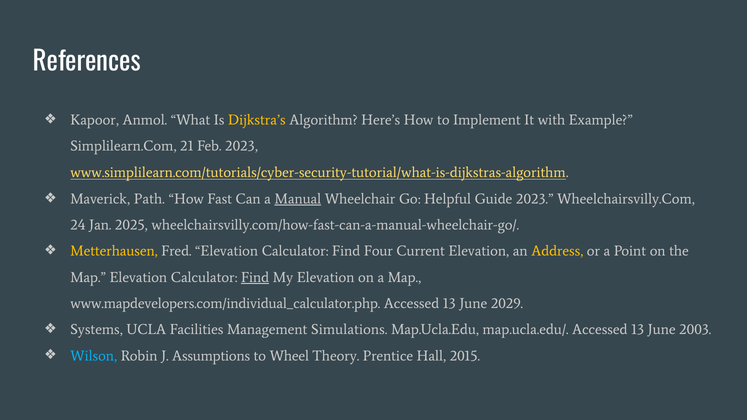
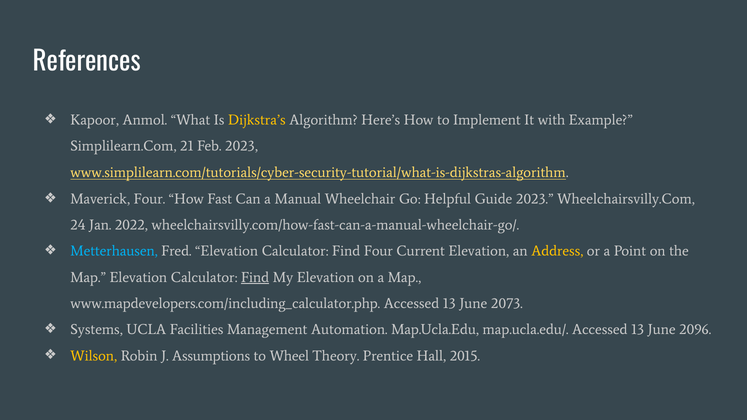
Maverick Path: Path -> Four (149, 199)
Manual underline: present -> none (298, 199)
2025: 2025 -> 2022 (131, 225)
Metterhausen colour: yellow -> light blue (114, 251)
www.mapdevelopers.com/individual_calculator.php: www.mapdevelopers.com/individual_calculator.php -> www.mapdevelopers.com/including_calculator.php (225, 304)
2029: 2029 -> 2073 (507, 304)
Simulations: Simulations -> Automation (349, 330)
2003: 2003 -> 2096 (695, 330)
Wilson colour: light blue -> yellow (94, 356)
